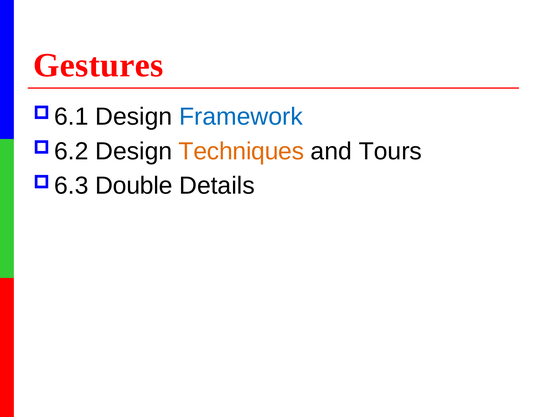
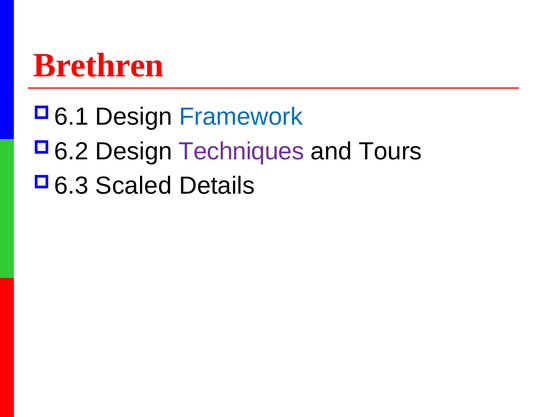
Gestures: Gestures -> Brethren (99, 65)
Techniques colour: orange -> purple (241, 151)
Double: Double -> Scaled (134, 186)
